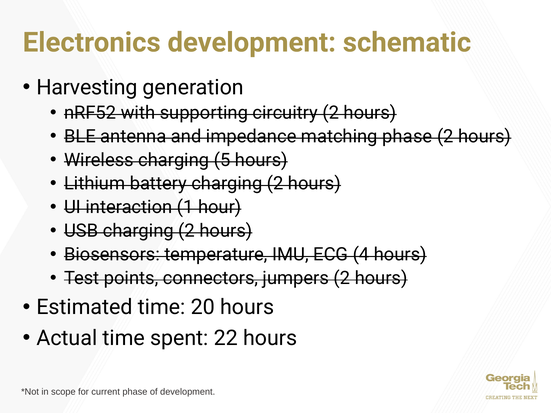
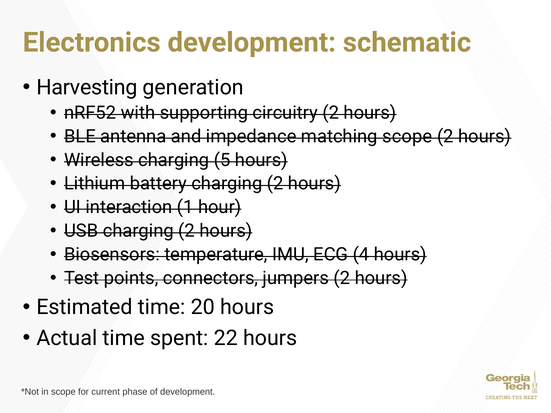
matching phase: phase -> scope (407, 136)
